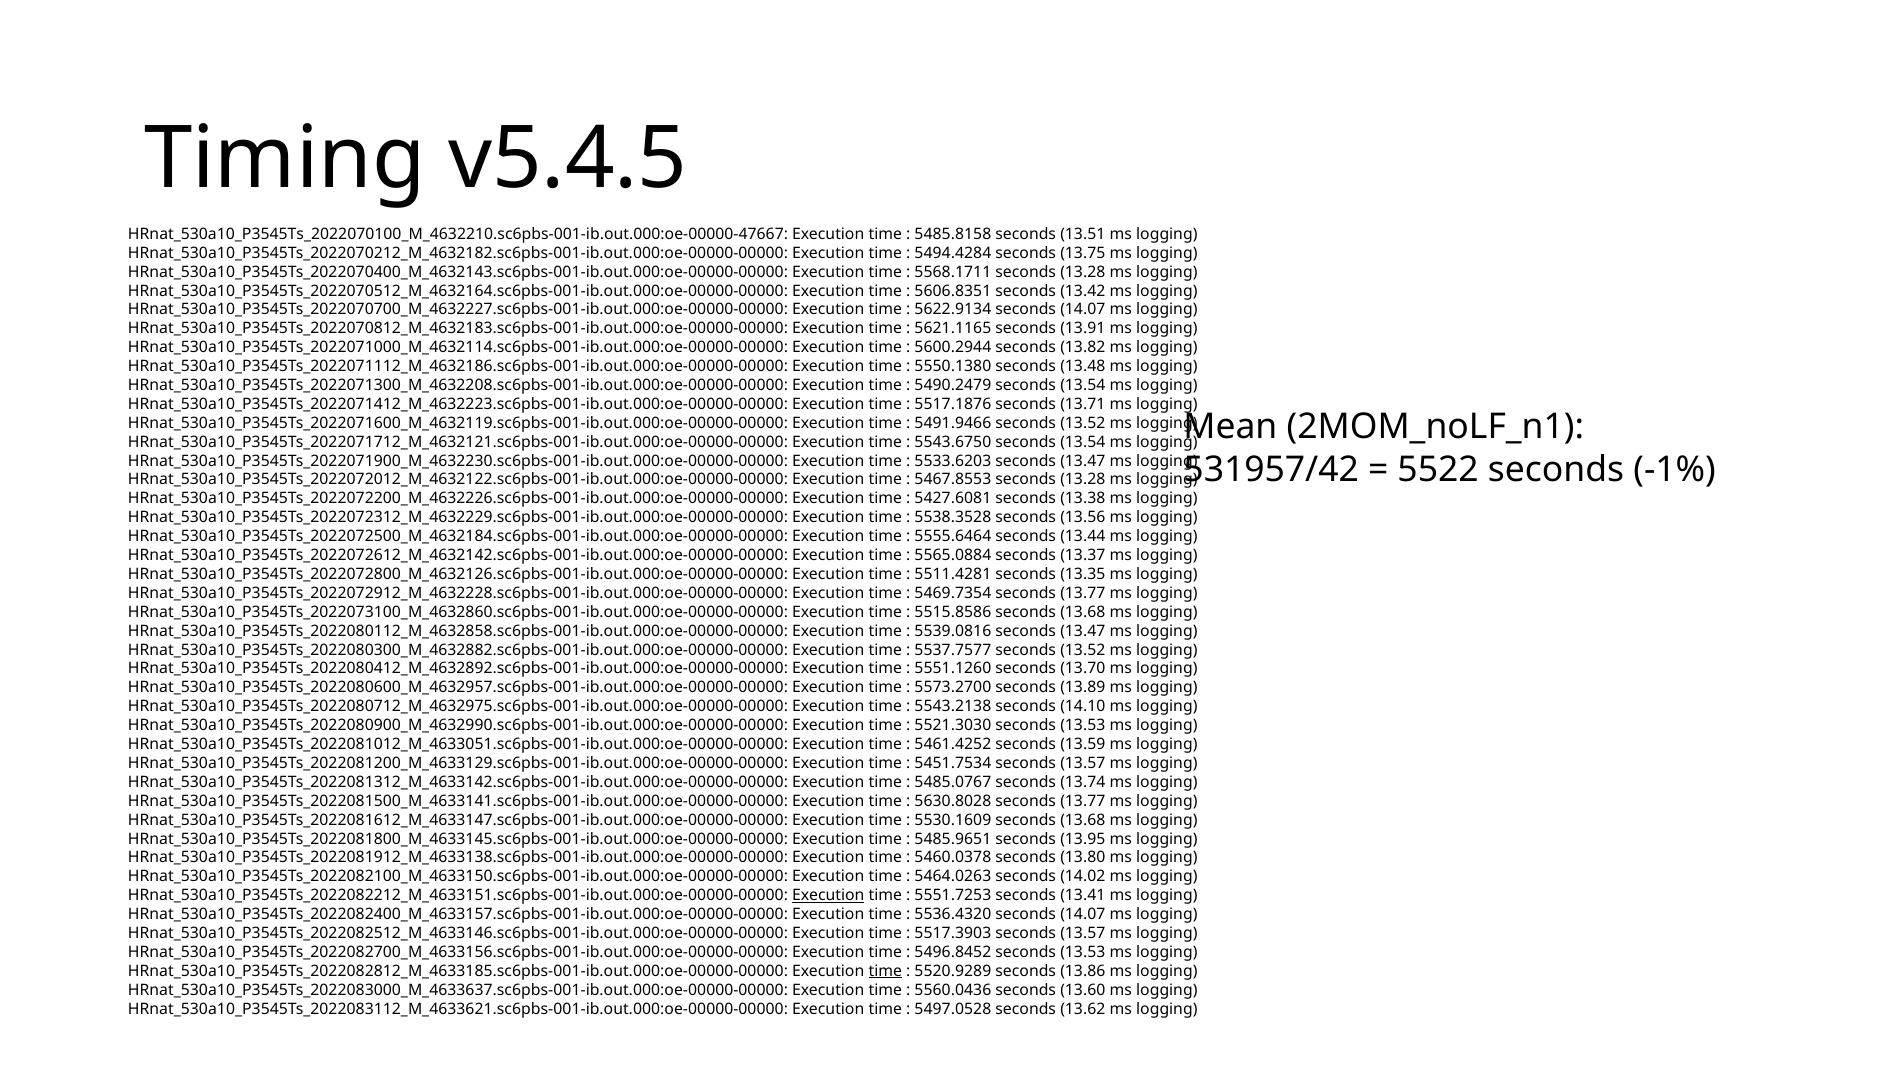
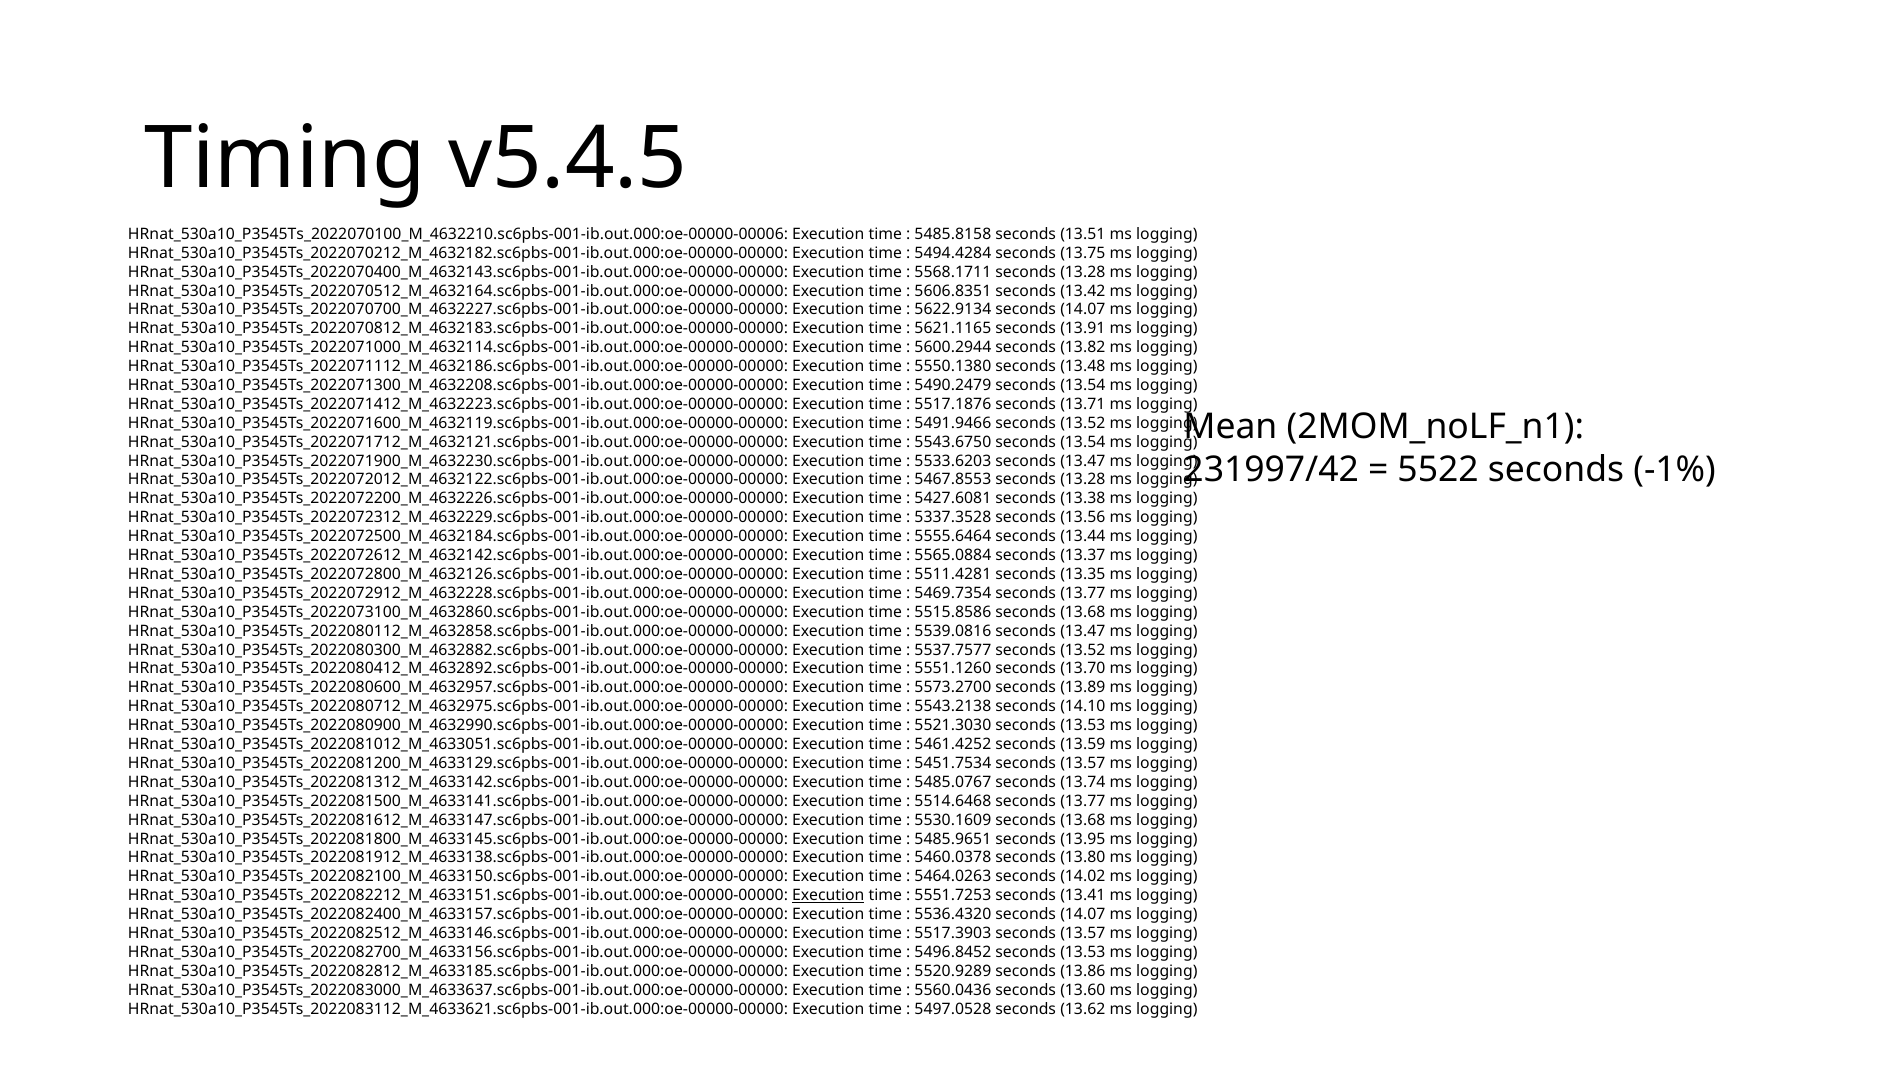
HRnat_530a10_P3545Ts_2022070100_M_4632210.sc6pbs-001-ib.out.000:oe-00000-47667: HRnat_530a10_P3545Ts_2022070100_M_4632210.sc6pbs-001-ib.out.000:oe-00000-47667 -> HRnat_530a10_P3545Ts_2022070100_M_4632210.sc6pbs-001-ib.out.000:oe-00000-00006 (458, 234)
531957/42: 531957/42 -> 231997/42 (1271, 470)
5538.3528: 5538.3528 -> 5337.3528 (953, 518)
5630.8028: 5630.8028 -> 5514.6468 (953, 801)
time underline: present -> none (885, 971)
